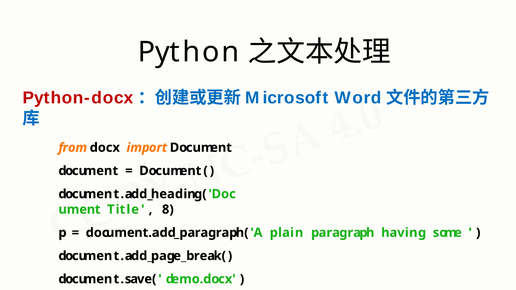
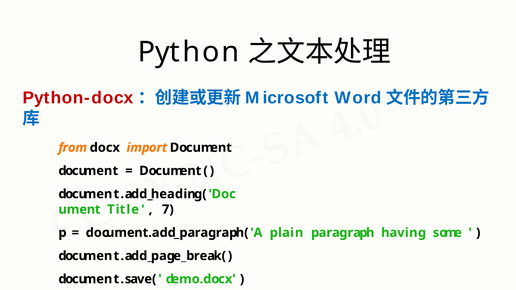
8: 8 -> 7 (168, 210)
